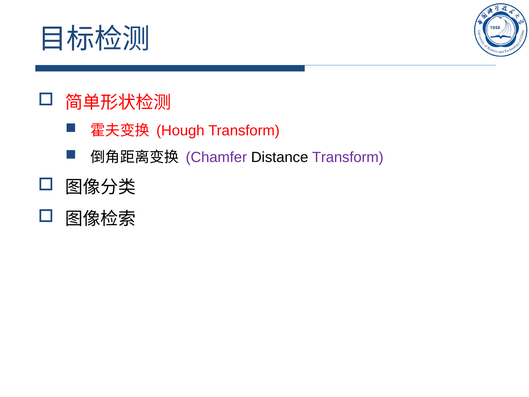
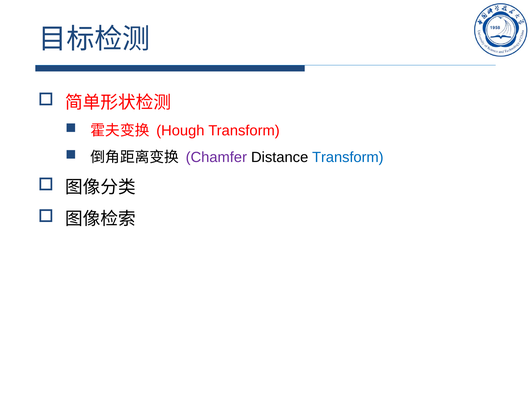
Transform colour: purple -> blue (348, 157)
